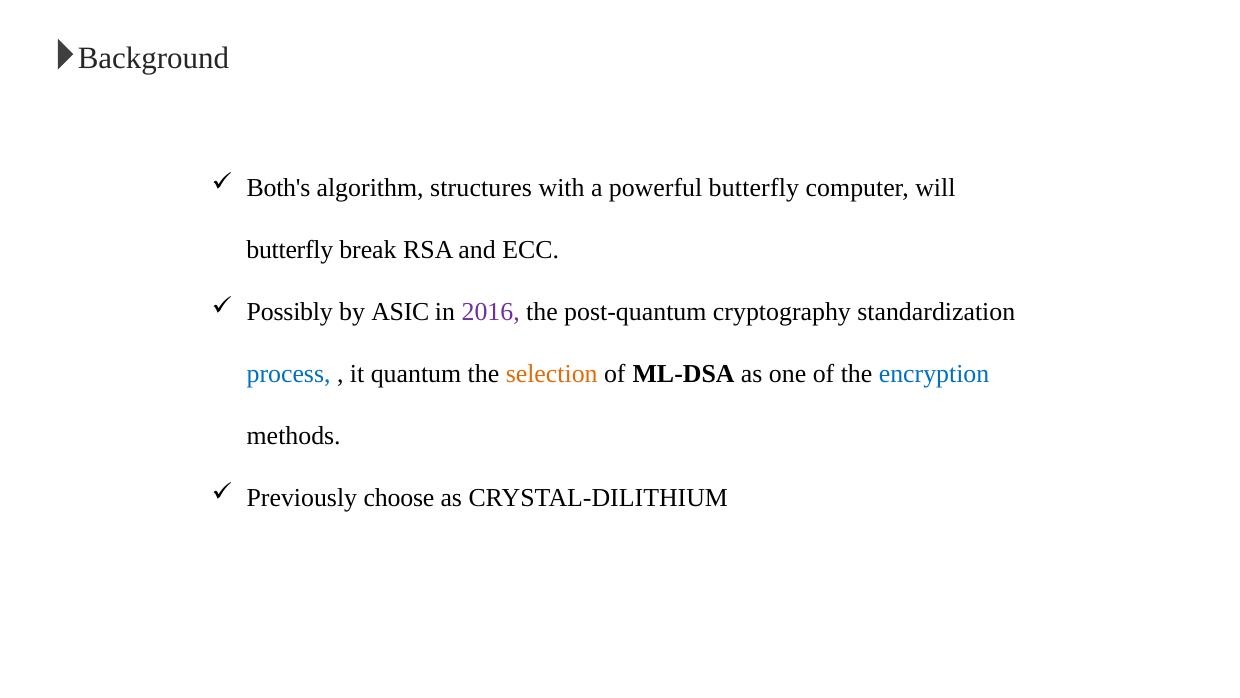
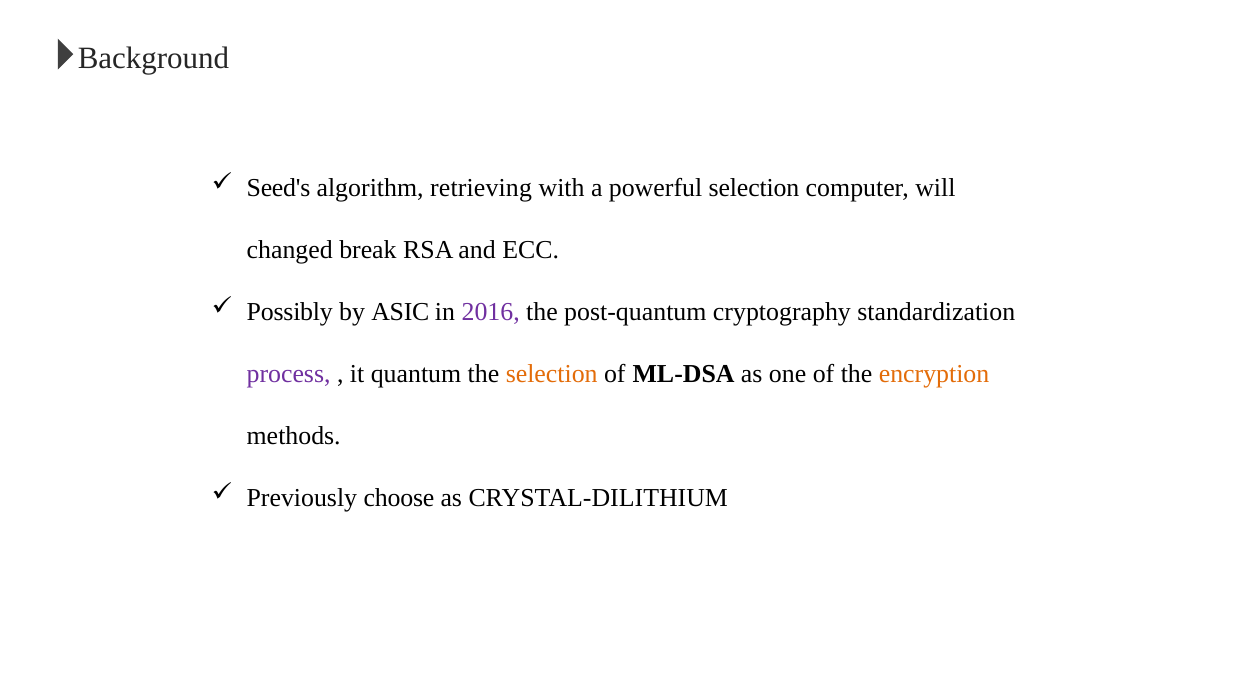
Both's: Both's -> Seed's (279, 188)
structures: structures -> retrieving (481, 188)
powerful butterfly: butterfly -> selection (754, 188)
butterfly: butterfly -> changed (290, 250)
process colour: blue -> purple (289, 374)
encryption colour: blue -> orange (934, 374)
